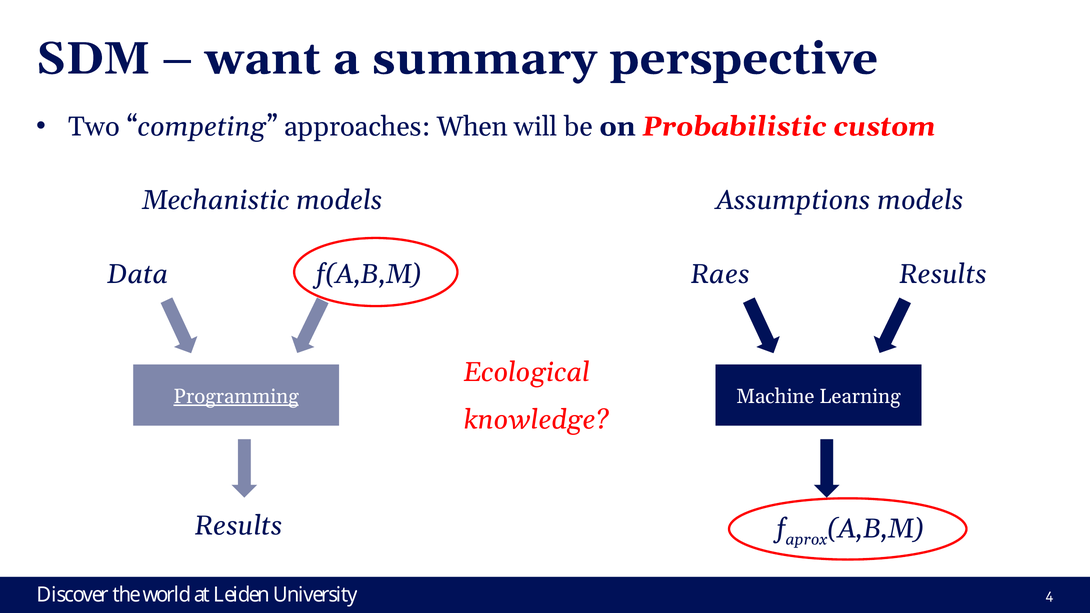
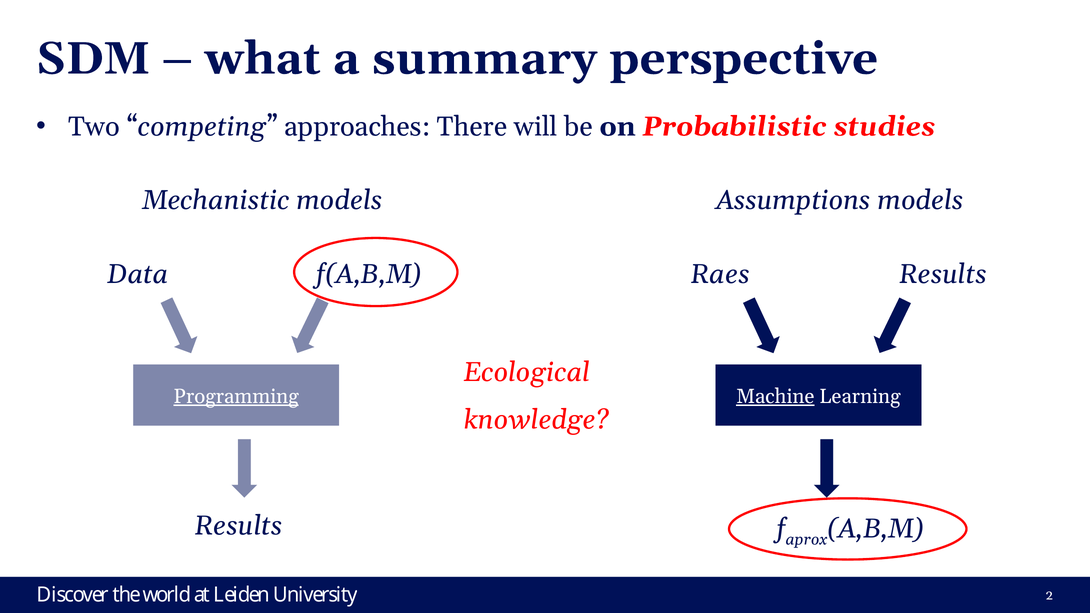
want: want -> what (263, 59)
When: When -> There (472, 127)
custom: custom -> studies (884, 127)
Machine underline: none -> present (775, 396)
4: 4 -> 2 (1049, 595)
